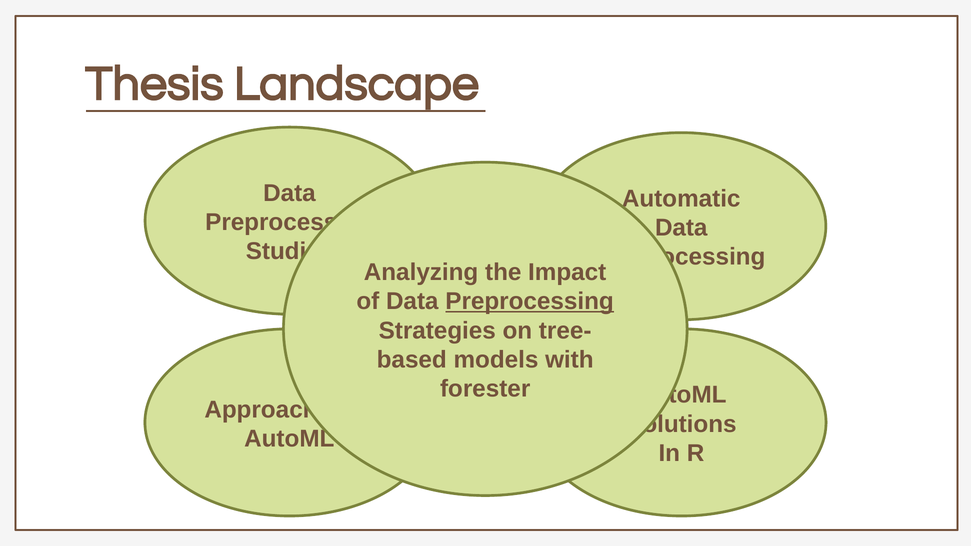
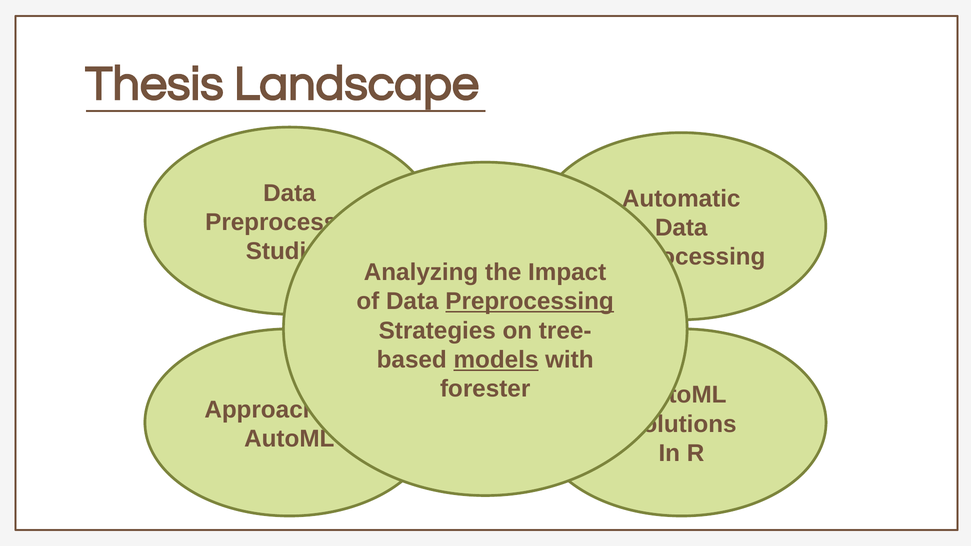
models underline: none -> present (496, 360)
